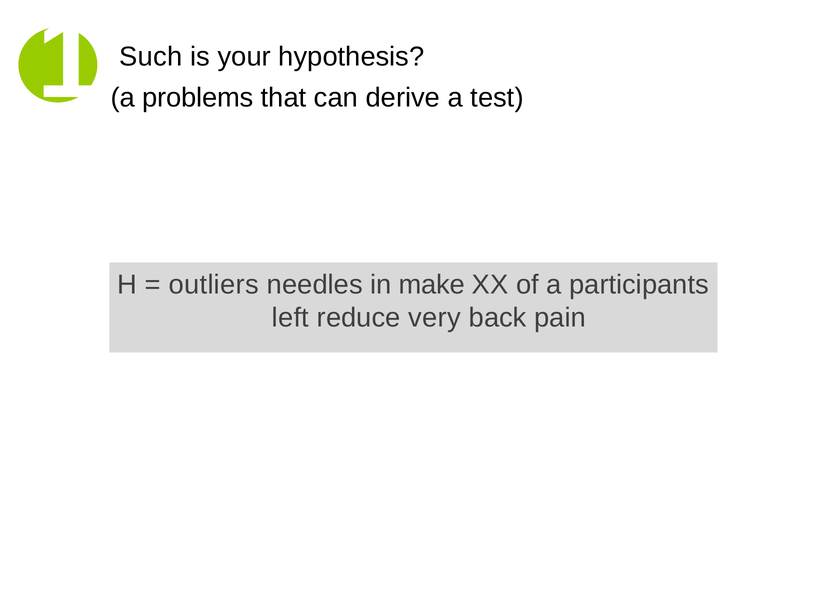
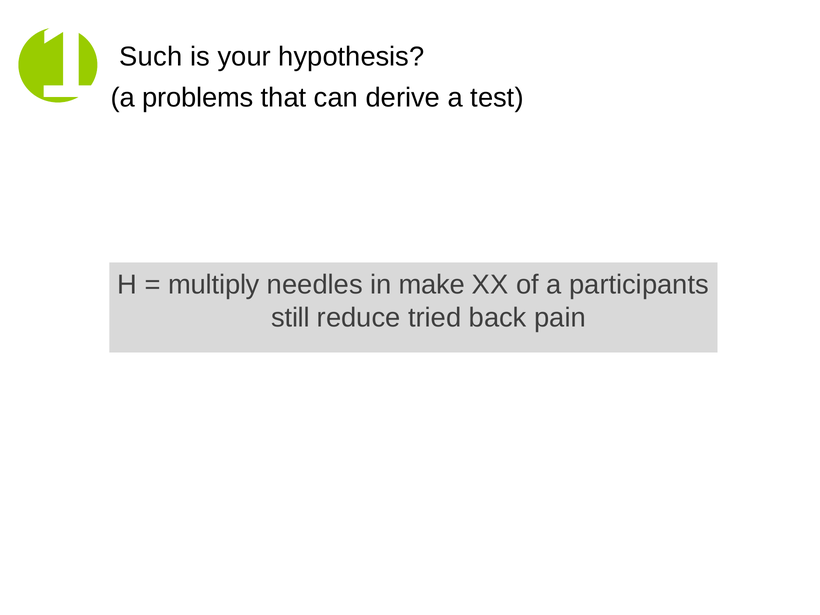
outliers: outliers -> multiply (214, 285)
left: left -> still (291, 318)
very: very -> tried (435, 318)
